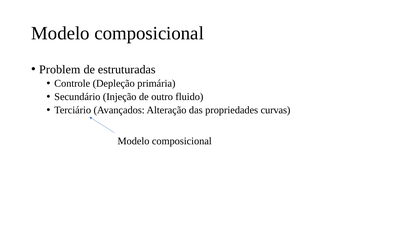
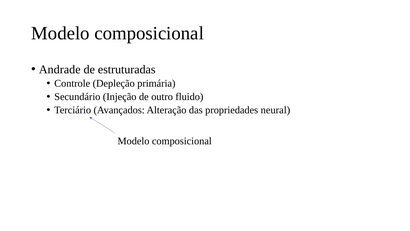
Problem: Problem -> Andrade (60, 69)
curvas: curvas -> neural (275, 110)
